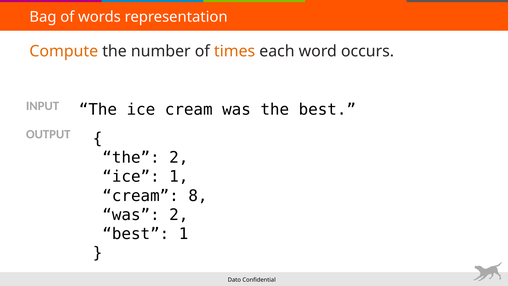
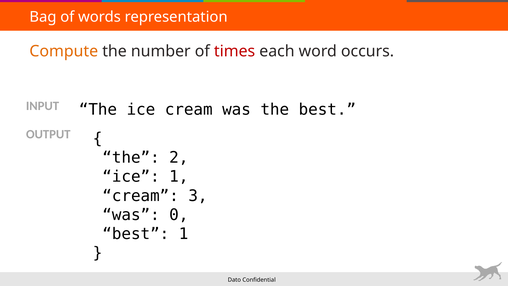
times colour: orange -> red (235, 51)
8: 8 -> 3 (198, 196)
was 2: 2 -> 0 (179, 215)
